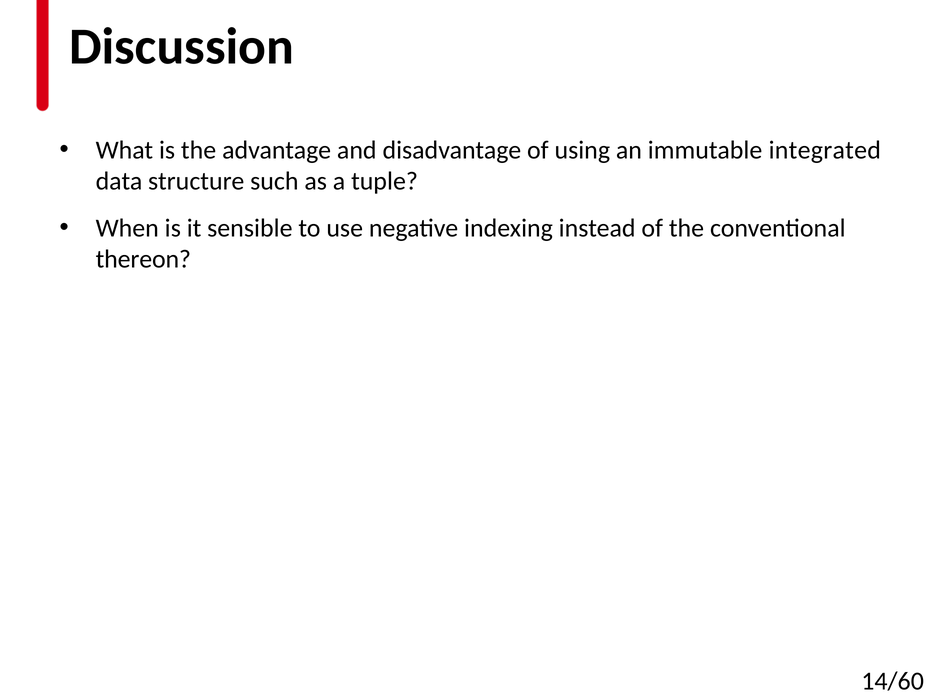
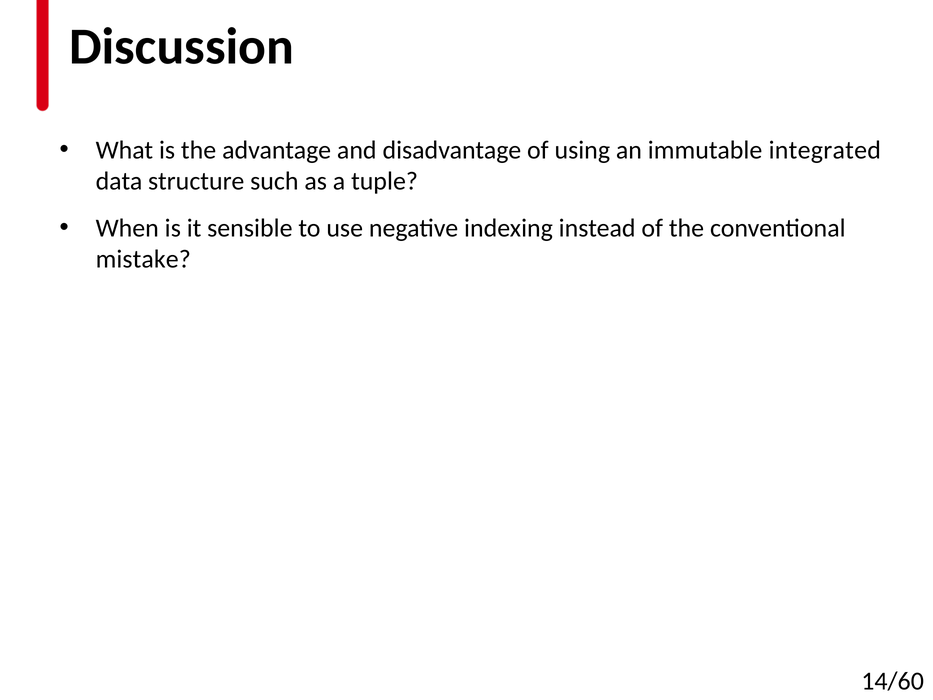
thereon: thereon -> mistake (143, 259)
